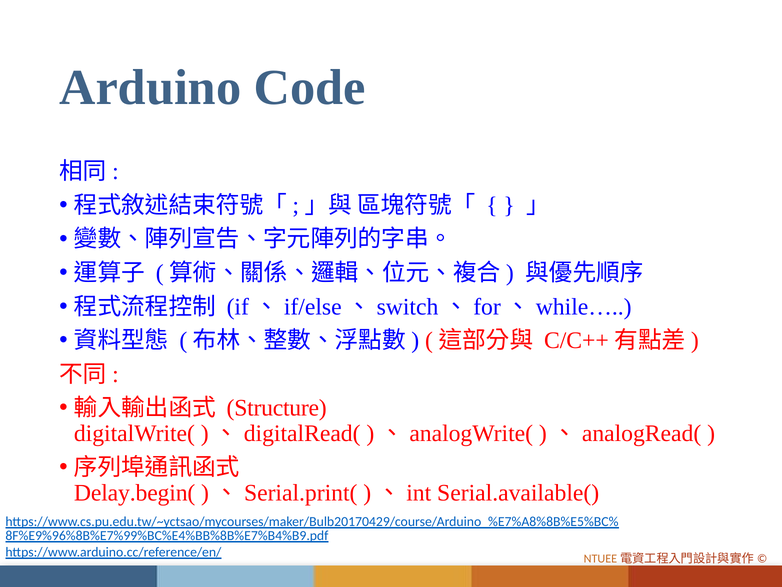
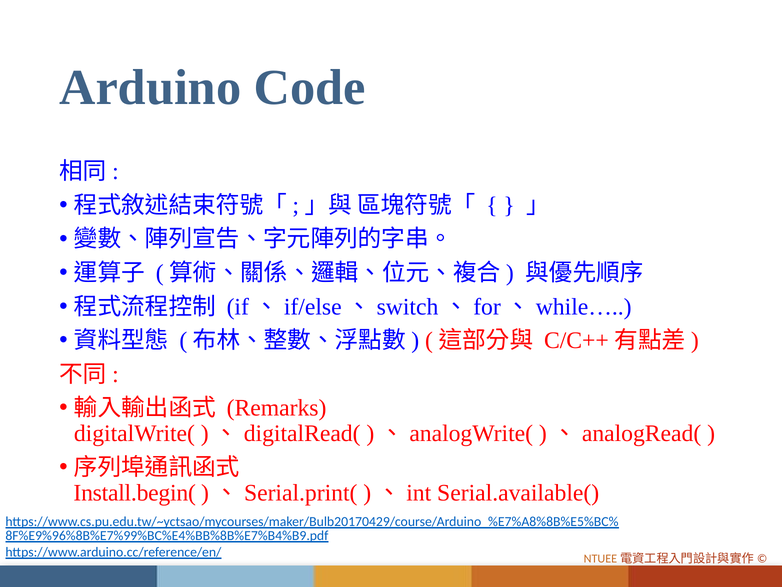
Structure: Structure -> Remarks (277, 408)
Delay.begin(: Delay.begin( -> Install.begin( (135, 493)
